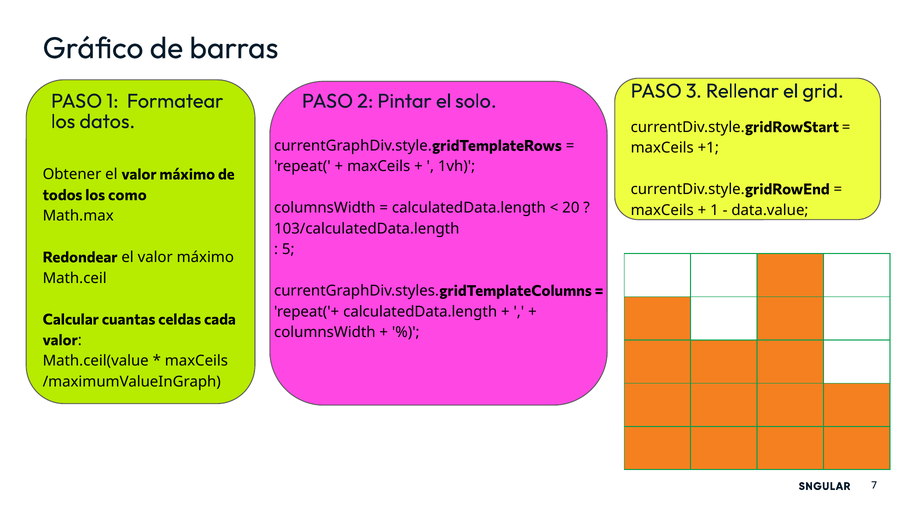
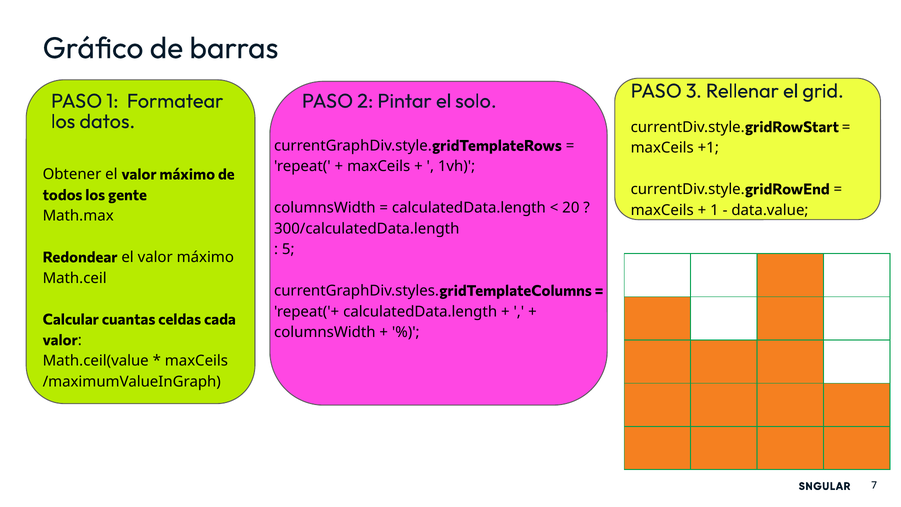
como: como -> gente (127, 195)
103/calculatedData.length: 103/calculatedData.length -> 300/calculatedData.length (367, 229)
